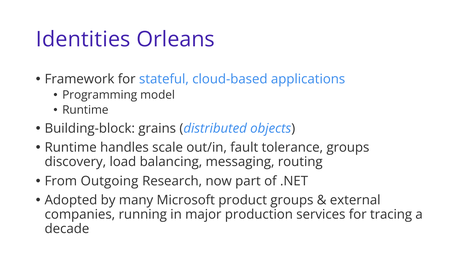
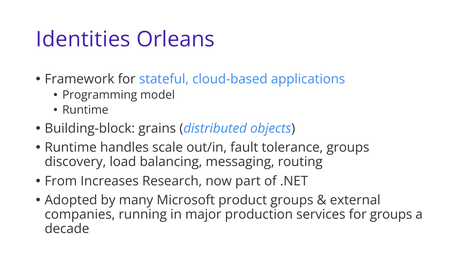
Outgoing: Outgoing -> Increases (110, 181)
for tracing: tracing -> groups (391, 215)
